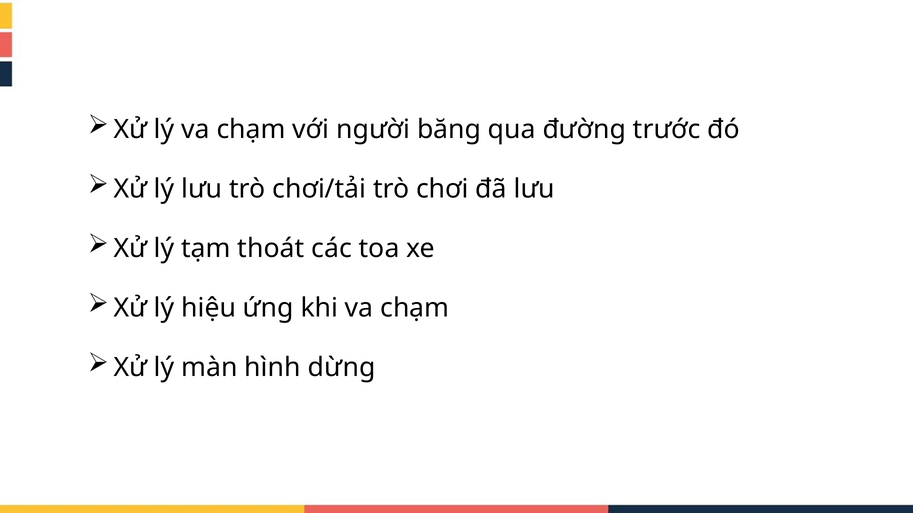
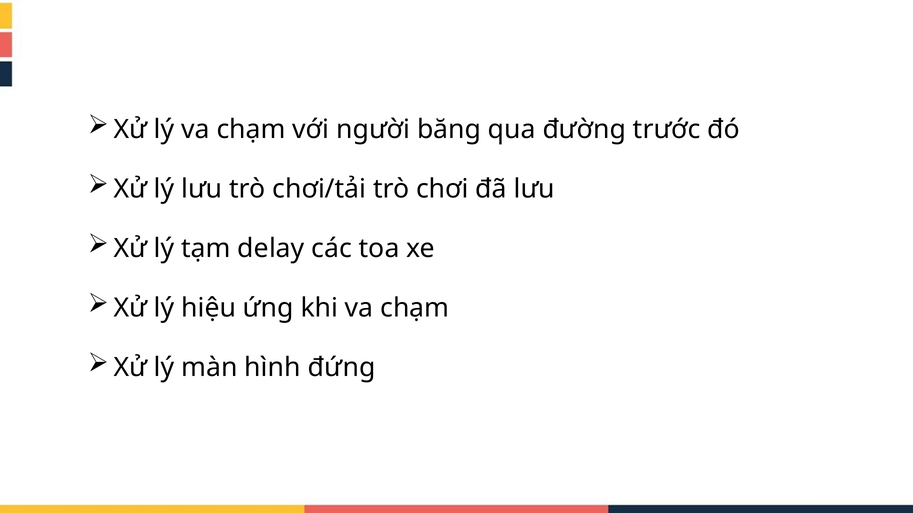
thoát: thoát -> delay (271, 249)
dừng: dừng -> đứng (342, 368)
